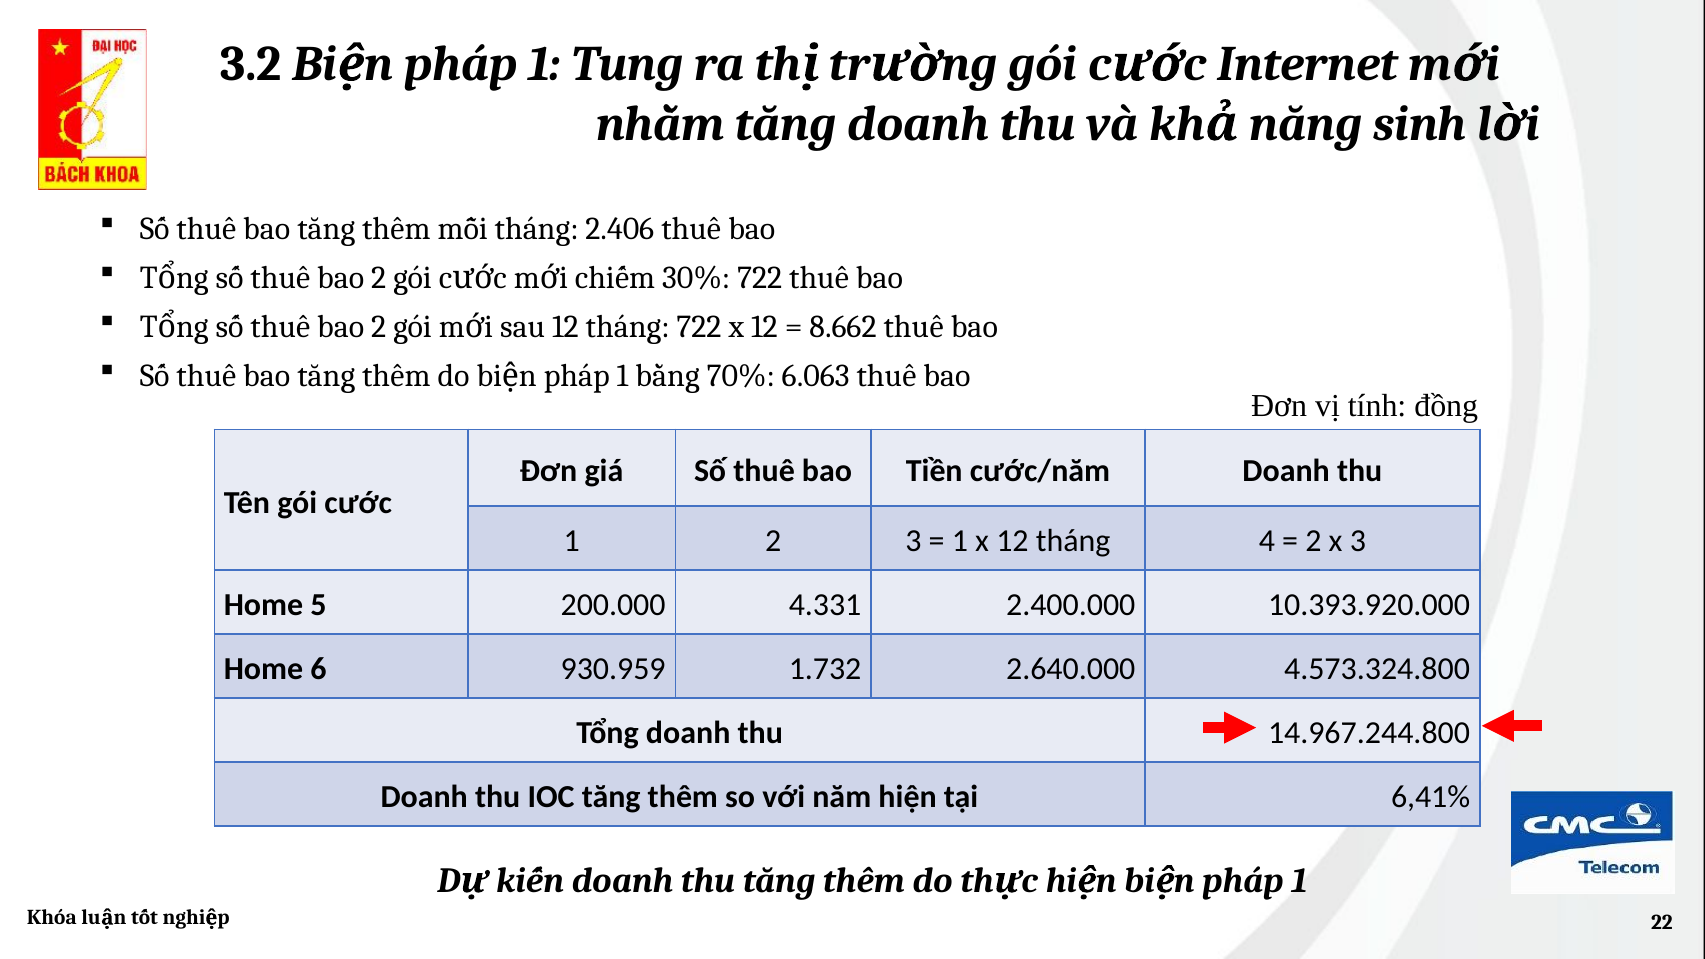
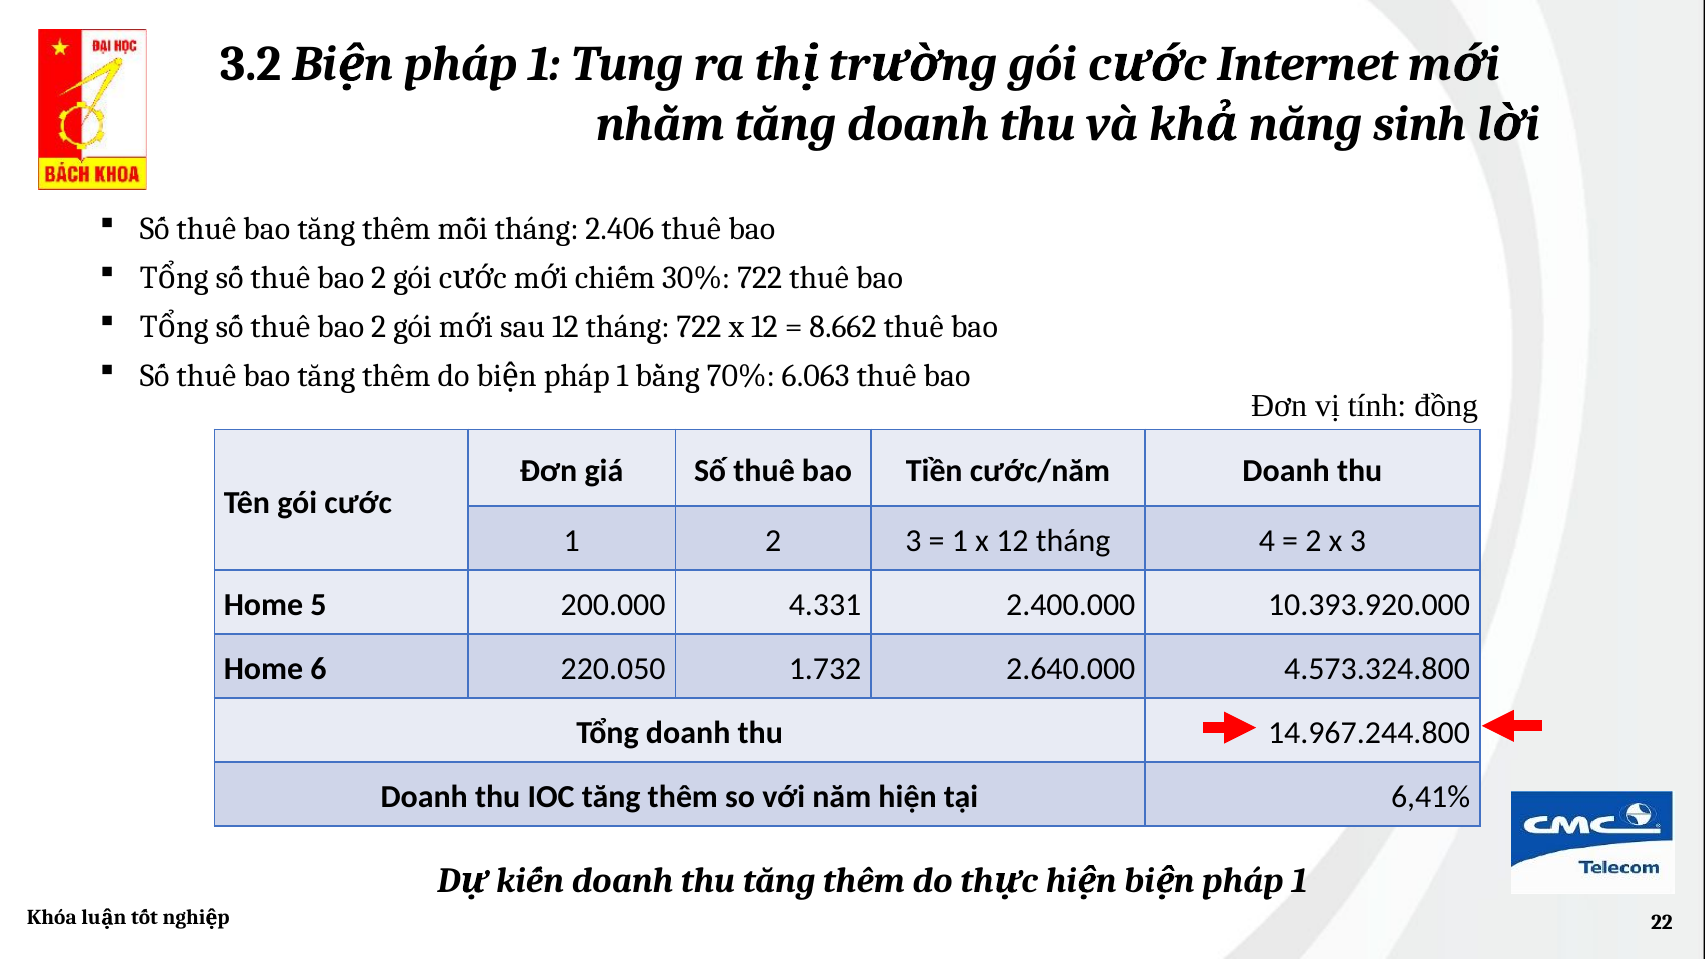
930.959: 930.959 -> 220.050 (613, 669)
